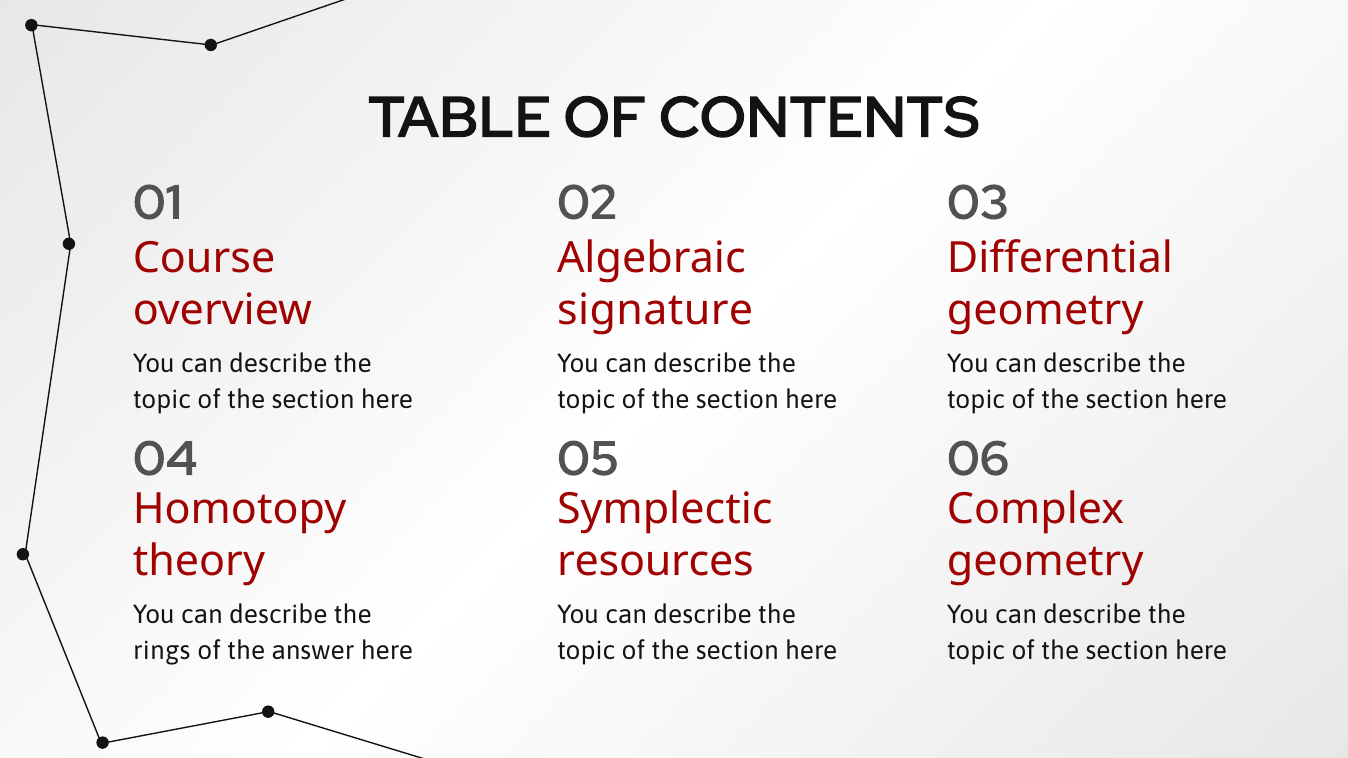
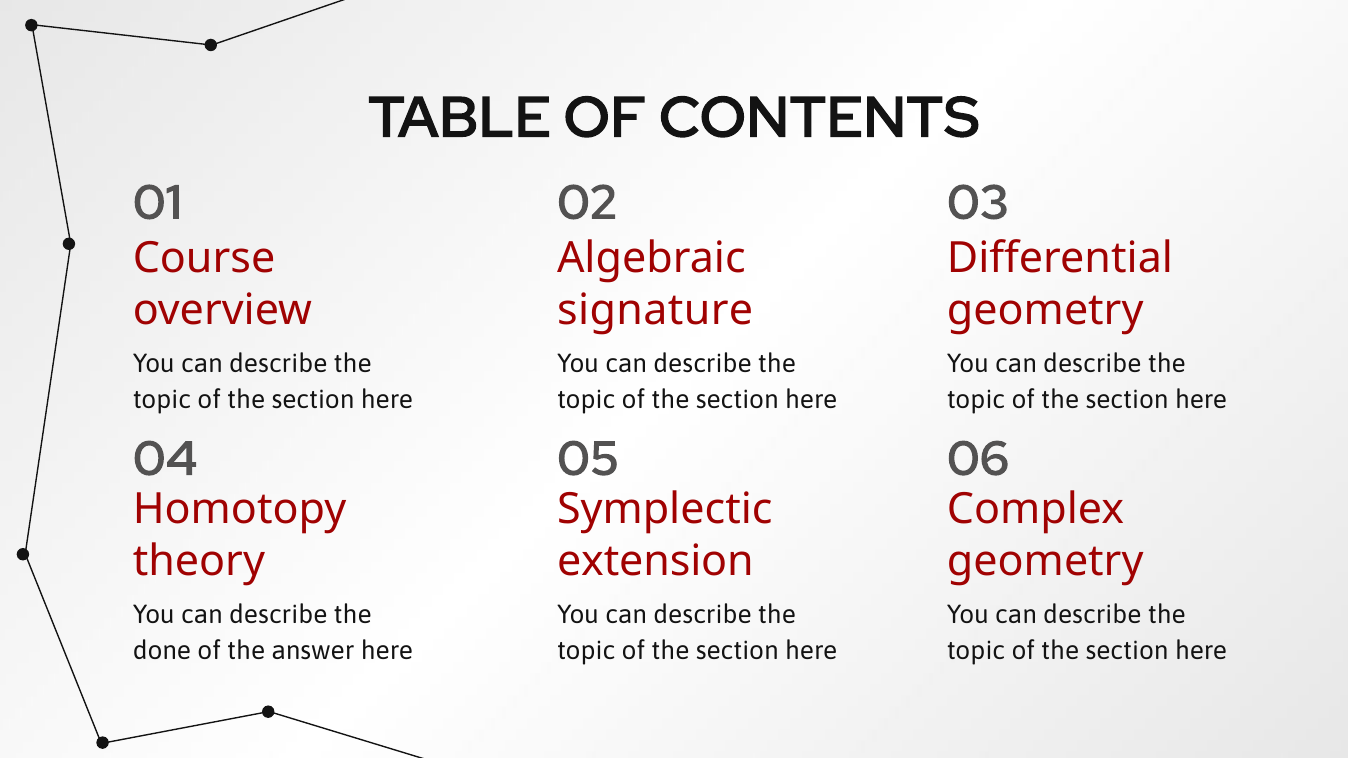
resources: resources -> extension (655, 561)
rings: rings -> done (162, 651)
